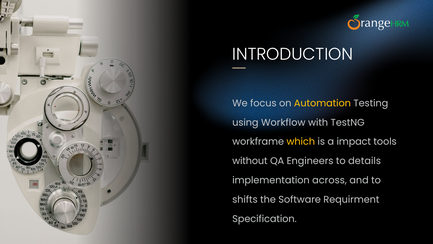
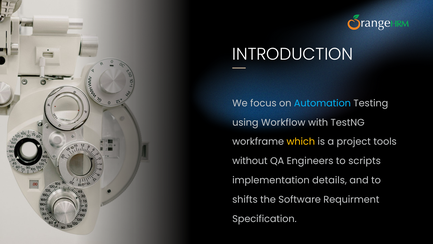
Automation colour: yellow -> light blue (322, 103)
impact: impact -> project (354, 142)
details: details -> scripts (365, 161)
across: across -> details (330, 180)
